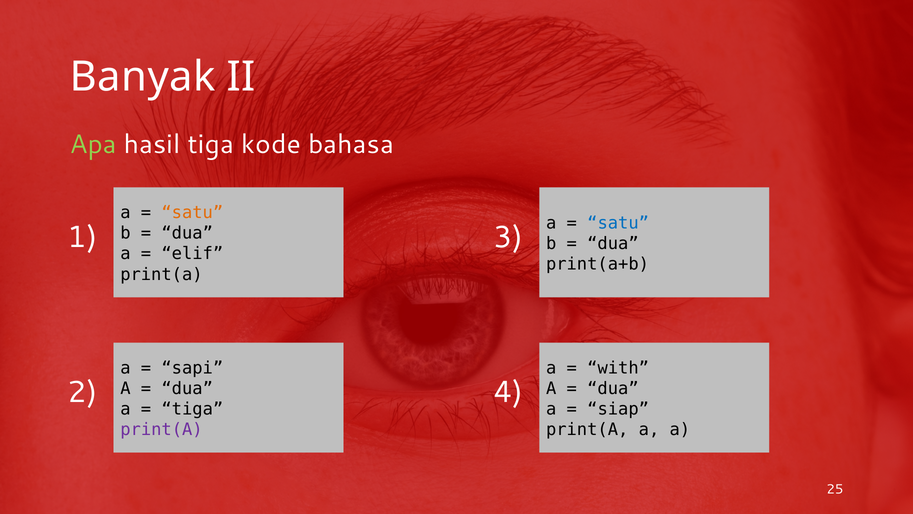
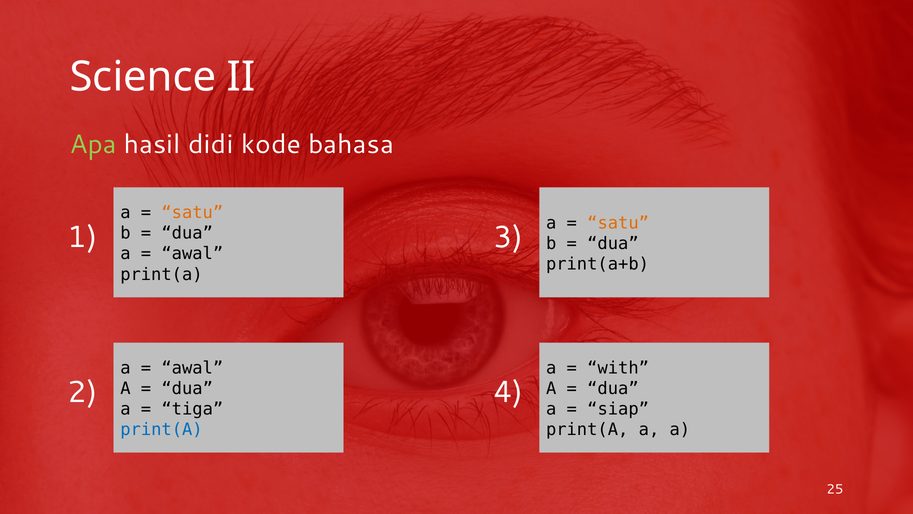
Banyak: Banyak -> Science (143, 77)
hasil tiga: tiga -> didi (211, 144)
satu colour: blue -> orange (618, 223)
elif: elif -> awal (192, 254)
sapi: sapi -> awal (192, 368)
print(A colour: purple -> blue (161, 429)
